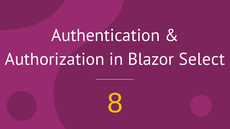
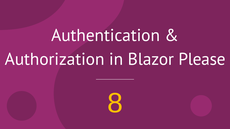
Select: Select -> Please (202, 59)
